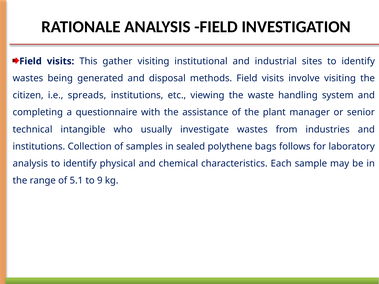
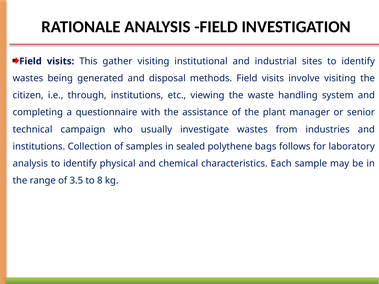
spreads: spreads -> through (87, 95)
intangible: intangible -> campaign (83, 130)
5.1: 5.1 -> 3.5 (76, 181)
9: 9 -> 8 (100, 181)
